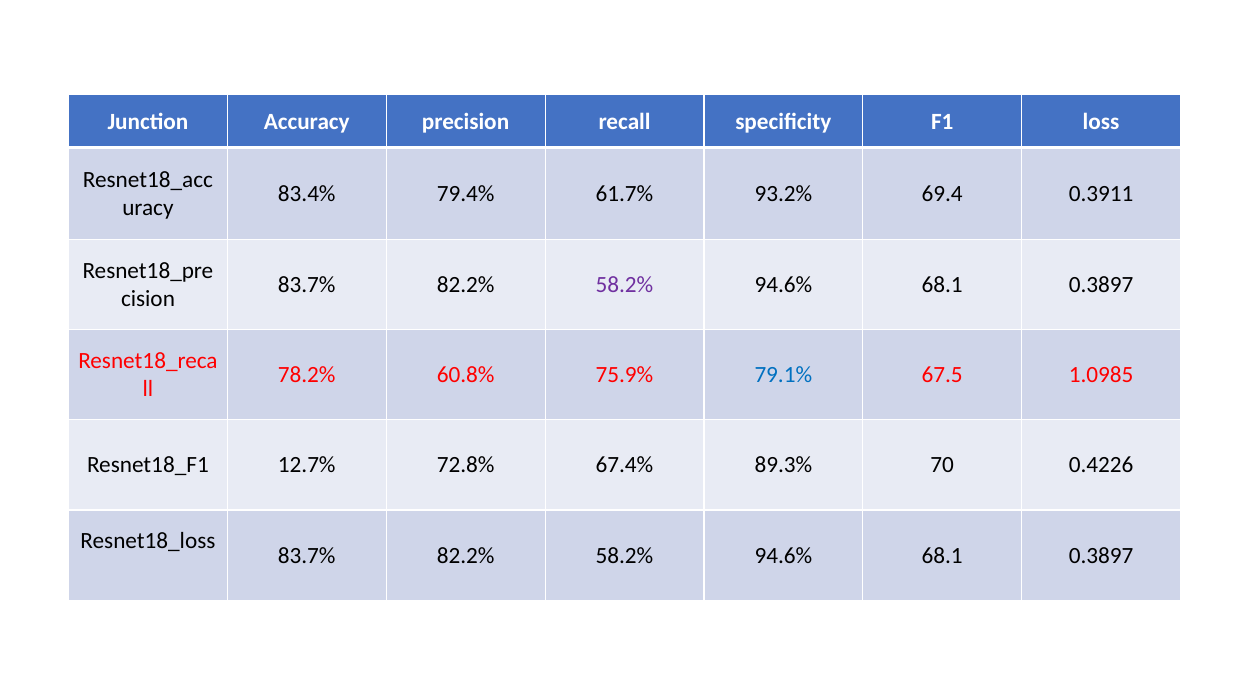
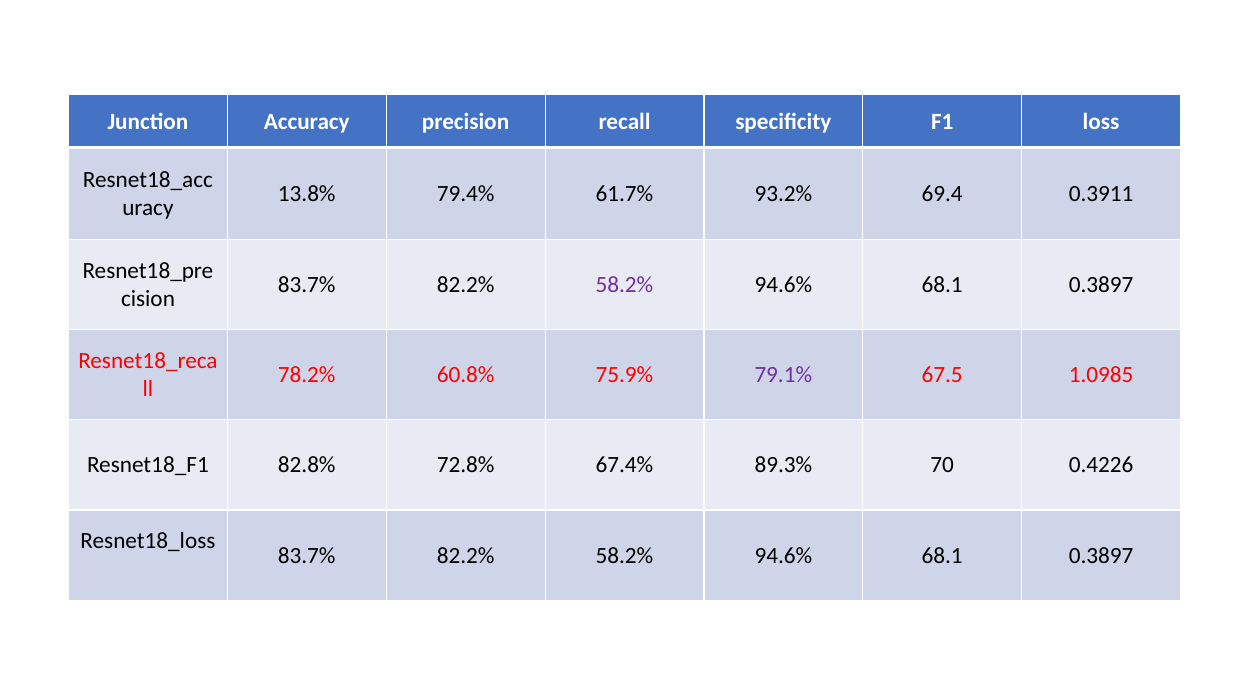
83.4%: 83.4% -> 13.8% (307, 194)
79.1% colour: blue -> purple (783, 375)
12.7%: 12.7% -> 82.8% (307, 465)
